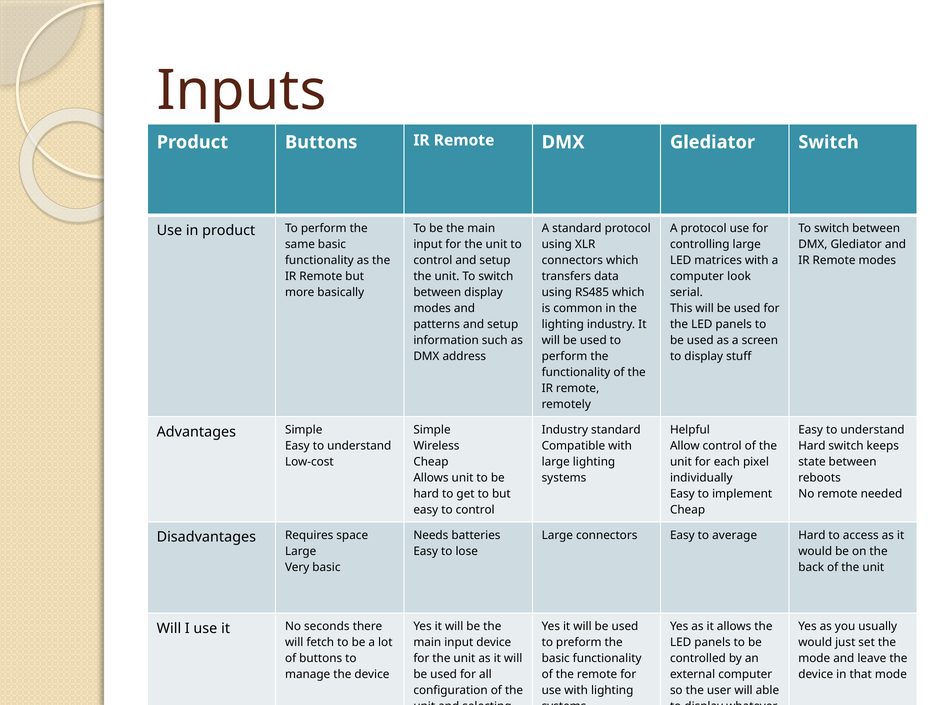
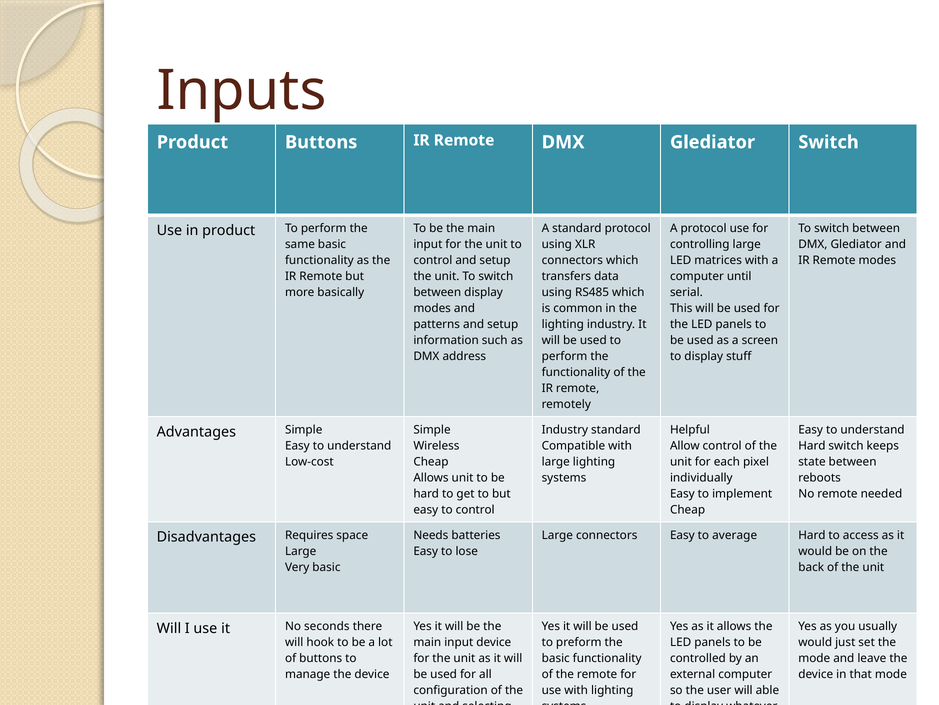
look: look -> until (739, 276)
fetch: fetch -> hook (320, 642)
